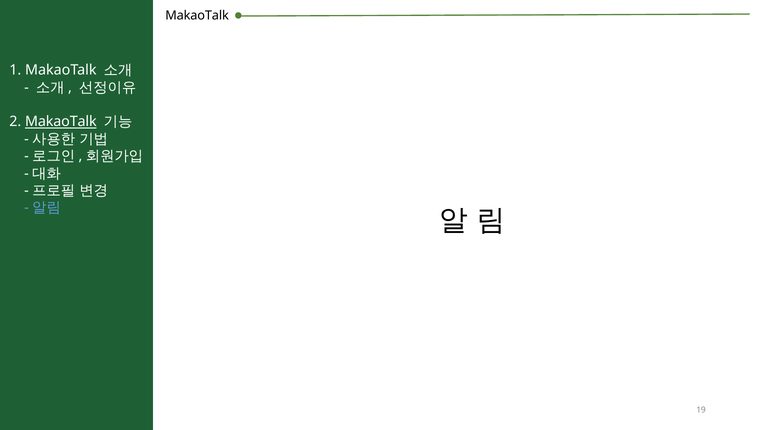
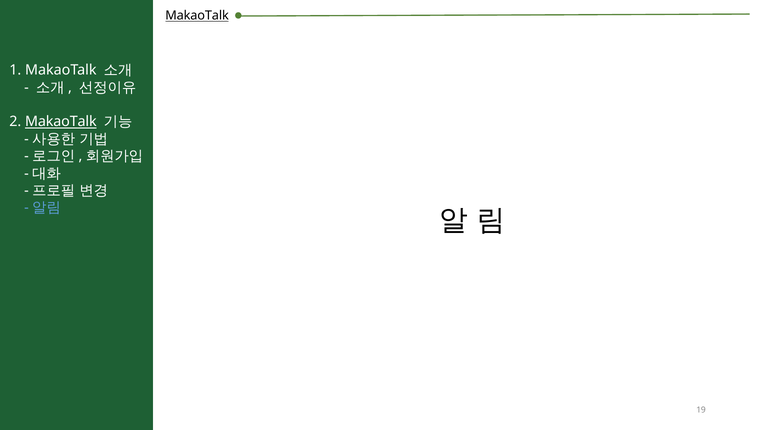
MakaoTalk underline: none -> present (197, 16)
